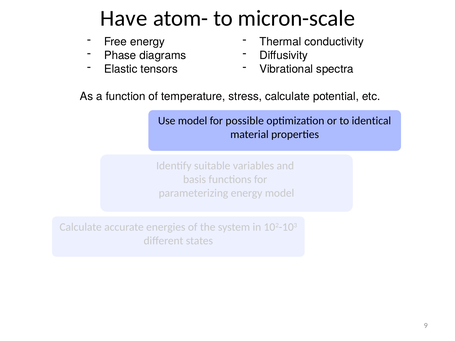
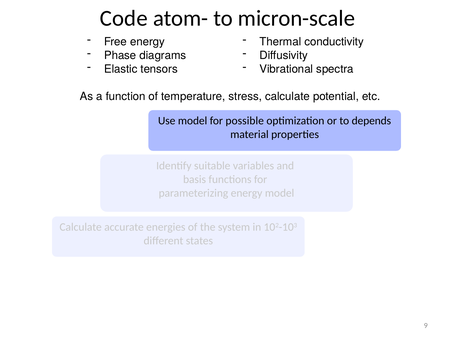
Have: Have -> Code (124, 18)
identical: identical -> depends (371, 121)
